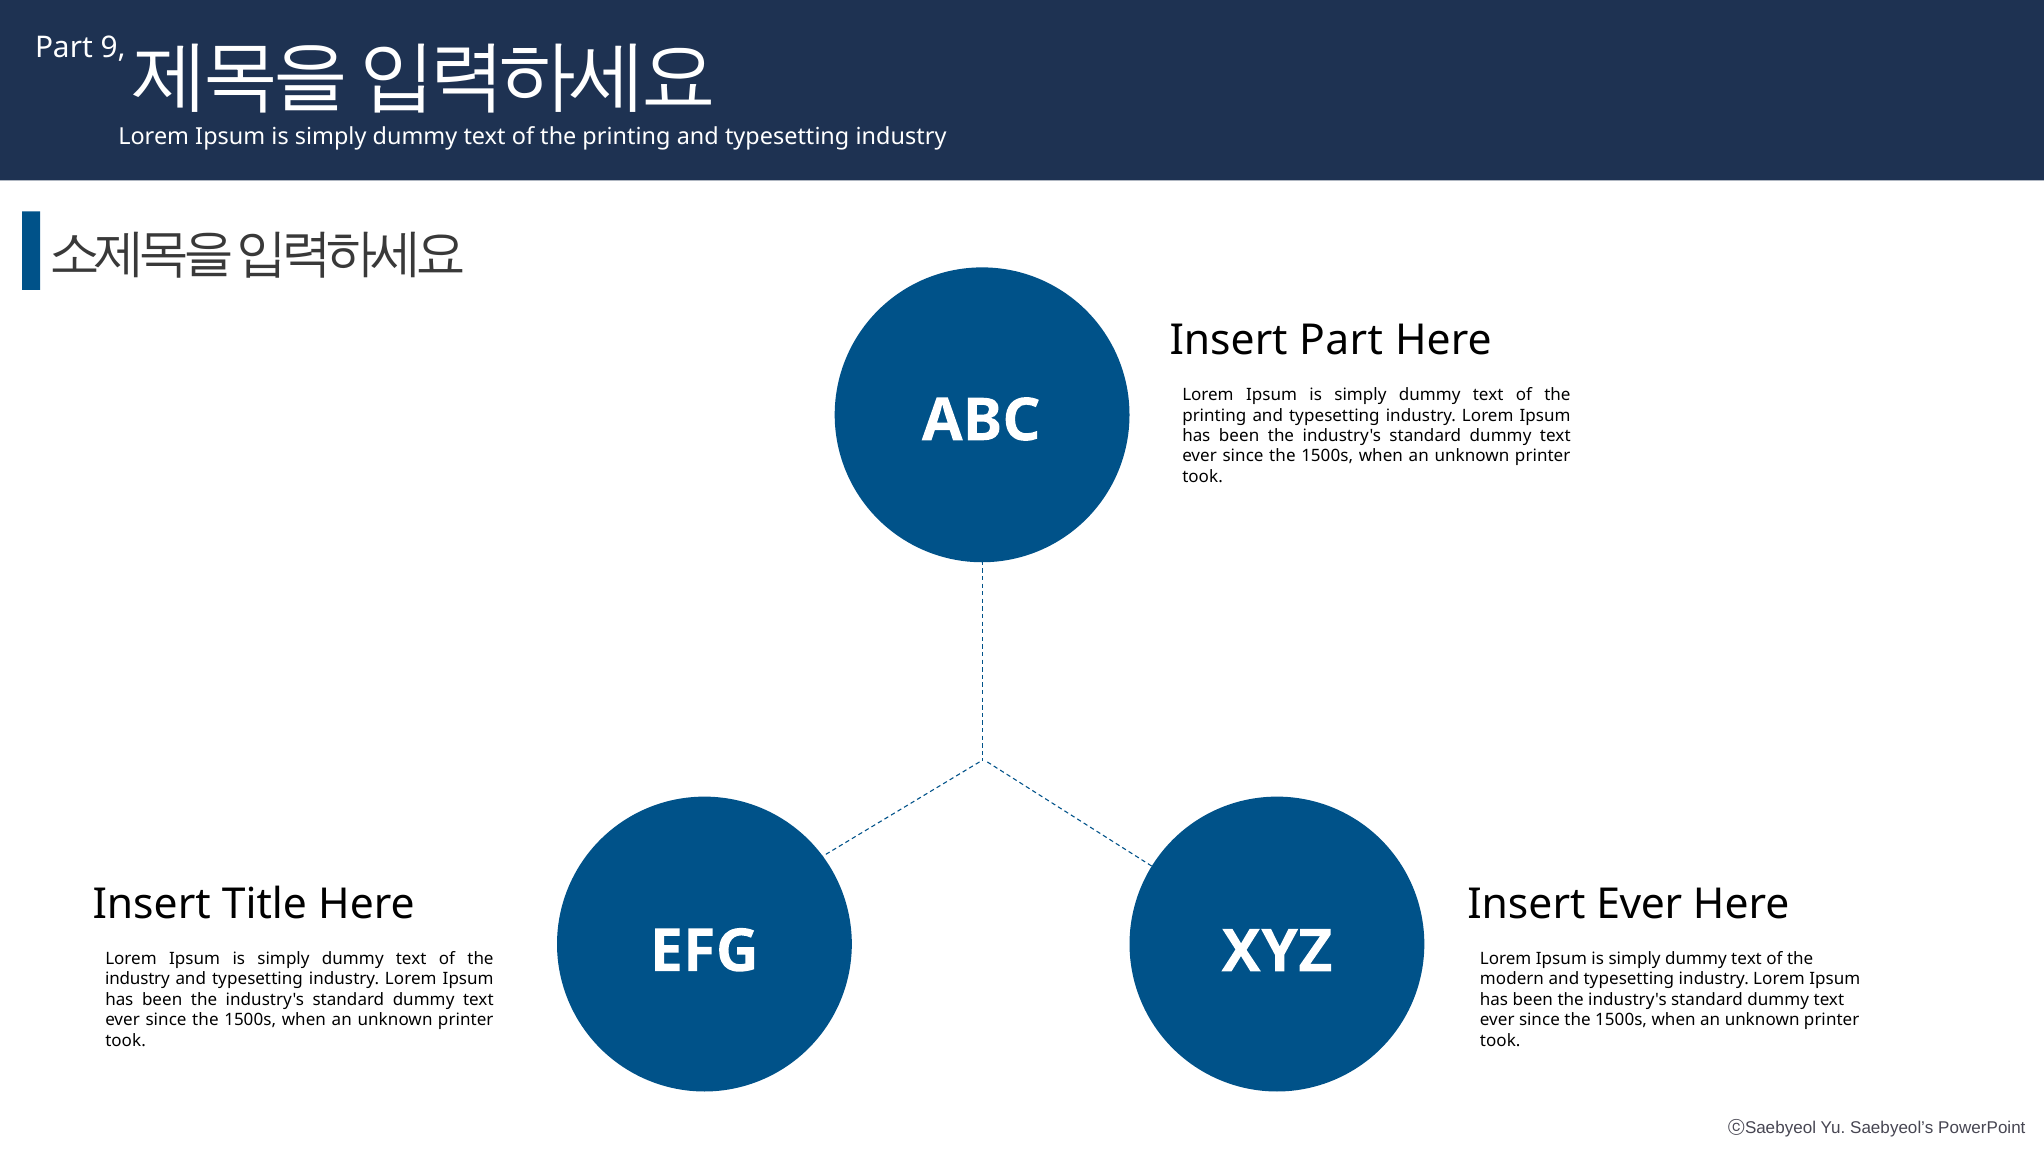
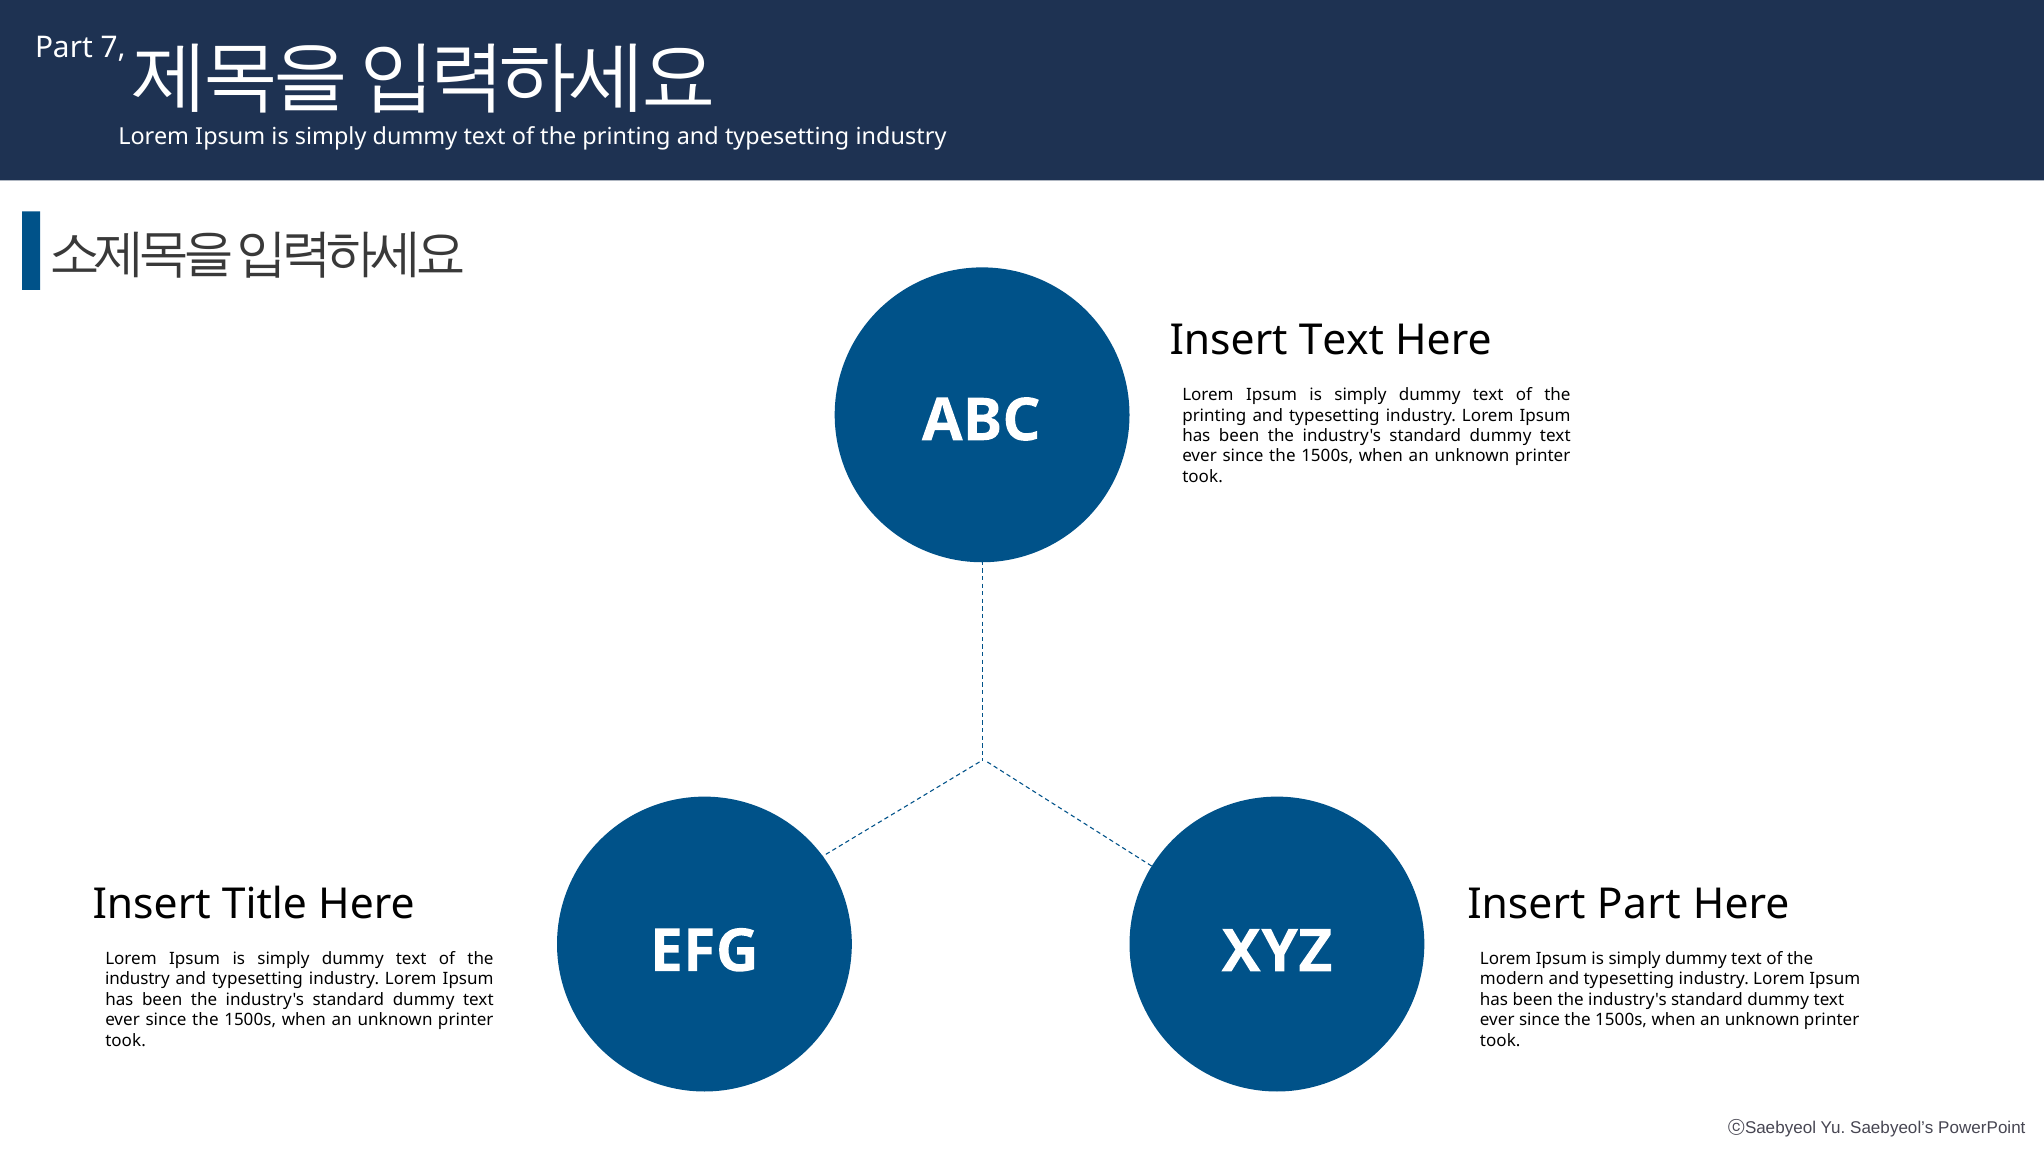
9: 9 -> 7 (113, 47)
Insert Part: Part -> Text (1341, 340)
Insert Ever: Ever -> Part (1639, 904)
